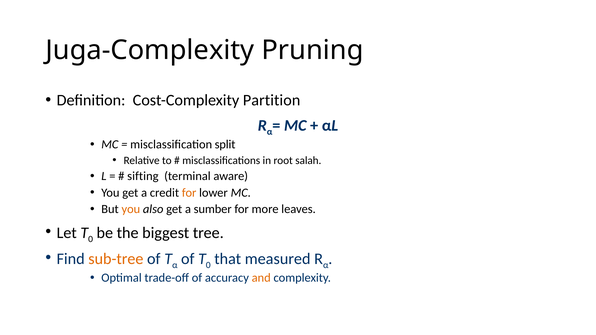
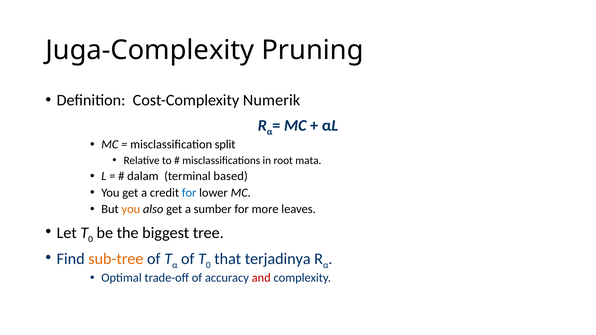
Partition: Partition -> Numerik (272, 100)
salah: salah -> mata (308, 161)
sifting: sifting -> dalam (143, 176)
aware: aware -> based (231, 176)
for colour: orange -> blue (189, 193)
measured: measured -> terjadinya (278, 259)
and colour: orange -> red (261, 278)
